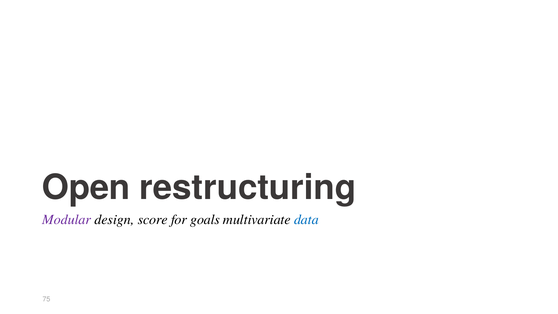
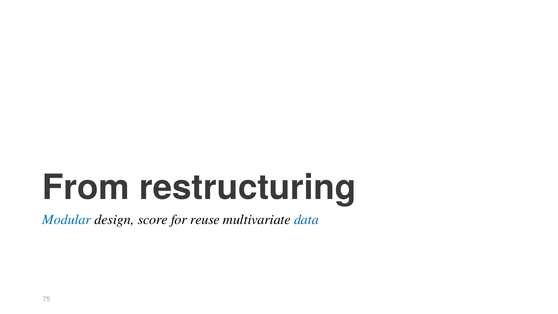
Open: Open -> From (86, 188)
Modular colour: purple -> blue (67, 220)
goals: goals -> reuse (205, 220)
